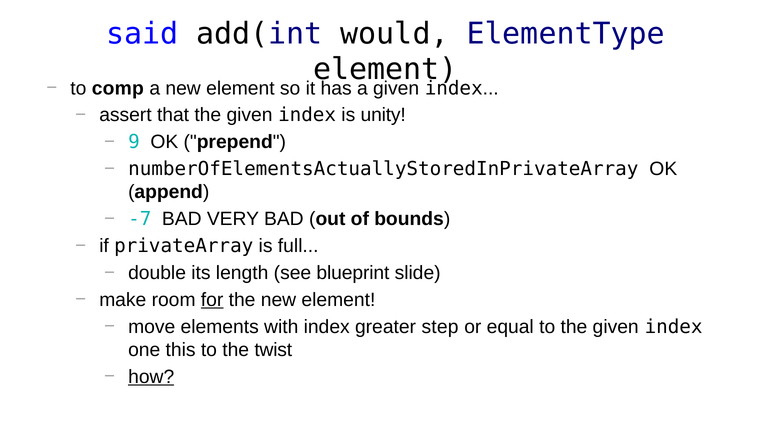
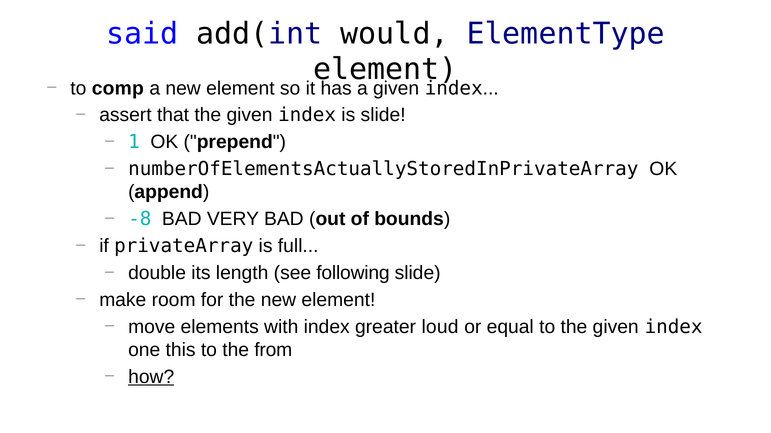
is unity: unity -> slide (383, 115)
9: 9 -> 1 (134, 142)
-7: -7 -> -8 (140, 219)
blueprint: blueprint -> following (353, 273)
for underline: present -> none (212, 300)
step: step -> loud (440, 327)
twist: twist -> from (273, 350)
